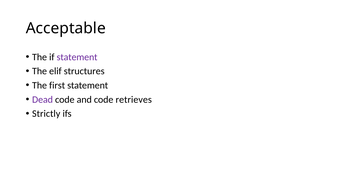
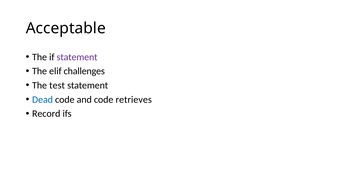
structures: structures -> challenges (84, 71)
first: first -> test (57, 85)
Dead colour: purple -> blue (43, 100)
Strictly: Strictly -> Record (46, 114)
